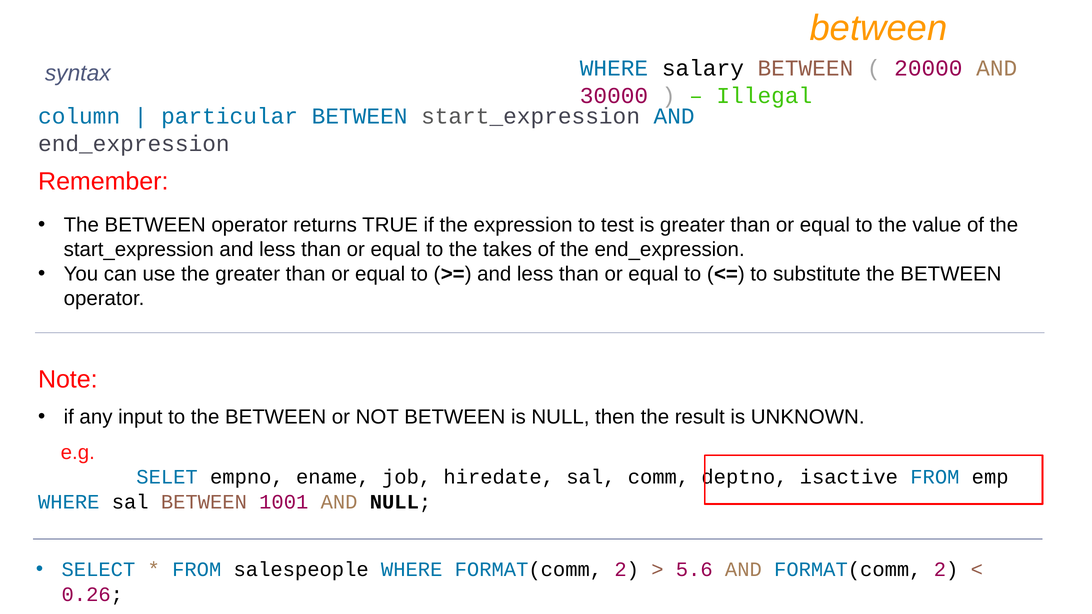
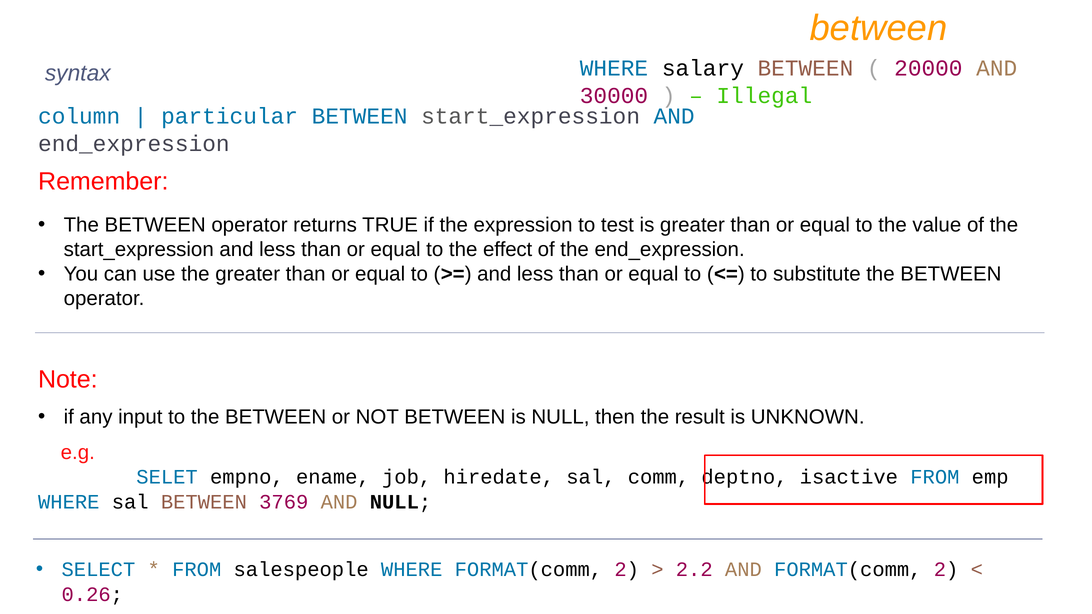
takes: takes -> effect (508, 250)
1001: 1001 -> 3769 (284, 502)
5.6: 5.6 -> 2.2 (694, 570)
